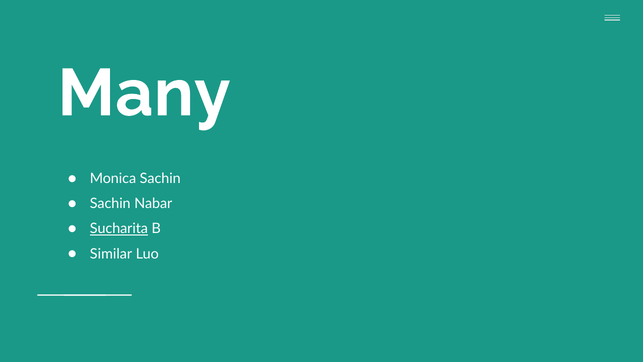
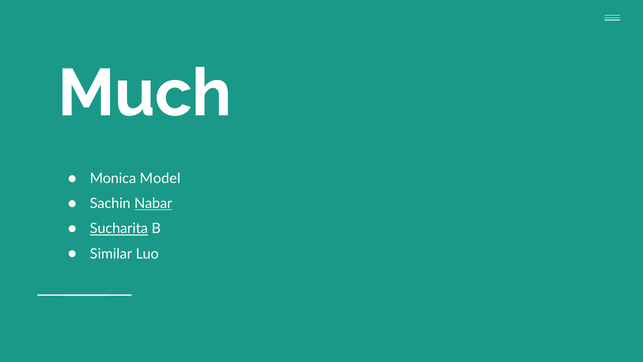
Many: Many -> Much (145, 93)
Monica Sachin: Sachin -> Model (160, 178)
Nabar underline: none -> present (153, 203)
